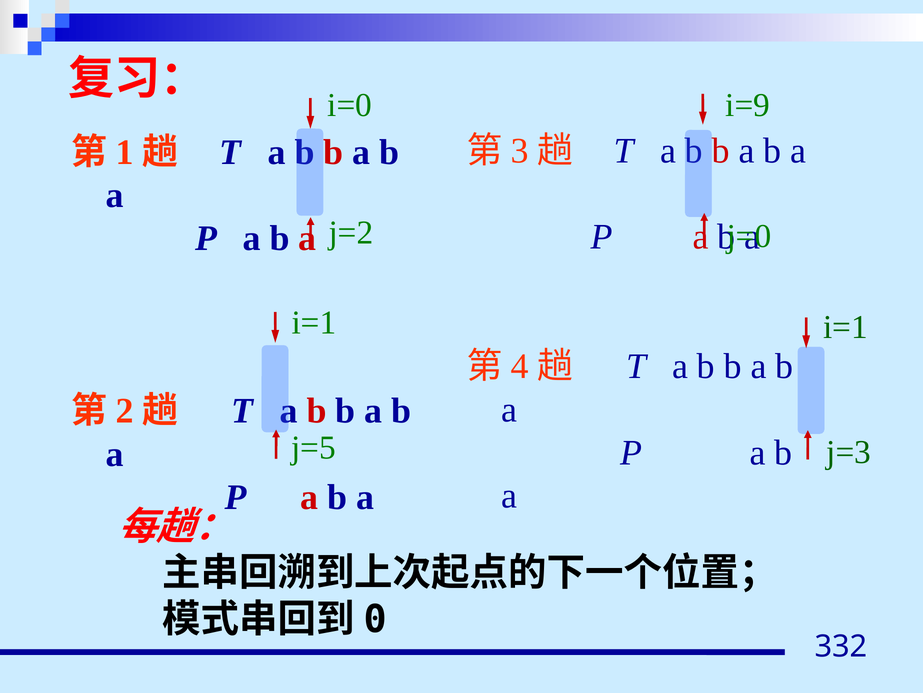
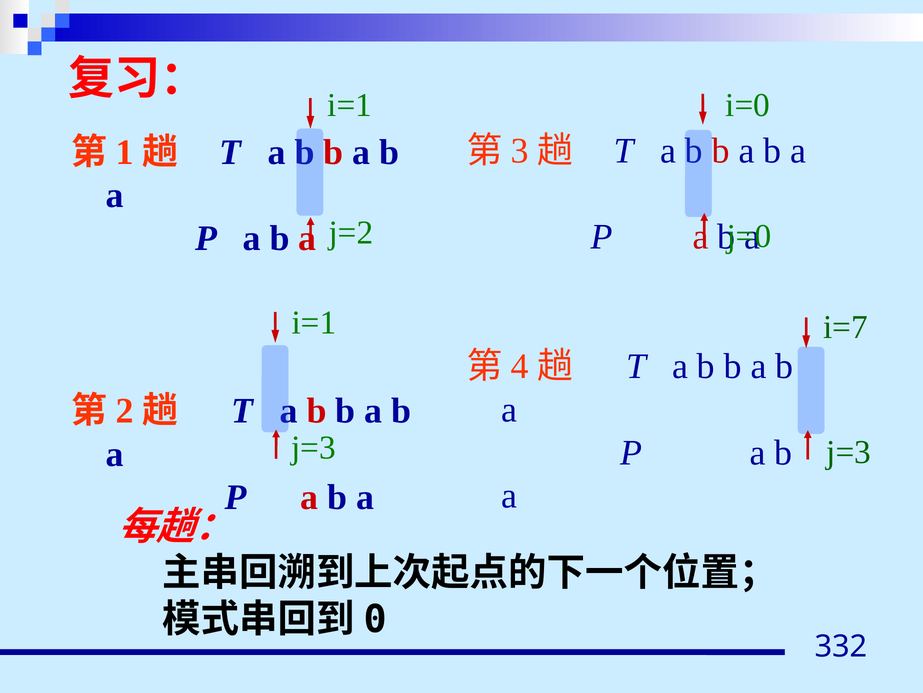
i=0: i=0 -> i=1 (350, 105)
i=9: i=9 -> i=0 (748, 105)
i=1: i=1 -> i=7 (845, 327)
j=5: j=5 -> j=3 (313, 447)
